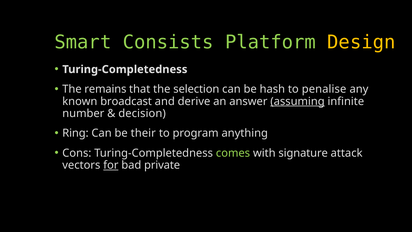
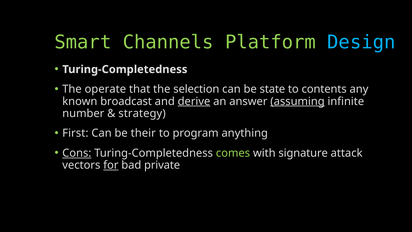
Consists: Consists -> Channels (168, 42)
Design colour: yellow -> light blue (361, 42)
remains: remains -> operate (105, 89)
hash: hash -> state (272, 89)
penalise: penalise -> contents (324, 89)
derive underline: none -> present (194, 101)
decision: decision -> strategy (142, 113)
Ring: Ring -> First (75, 133)
Cons underline: none -> present (77, 153)
